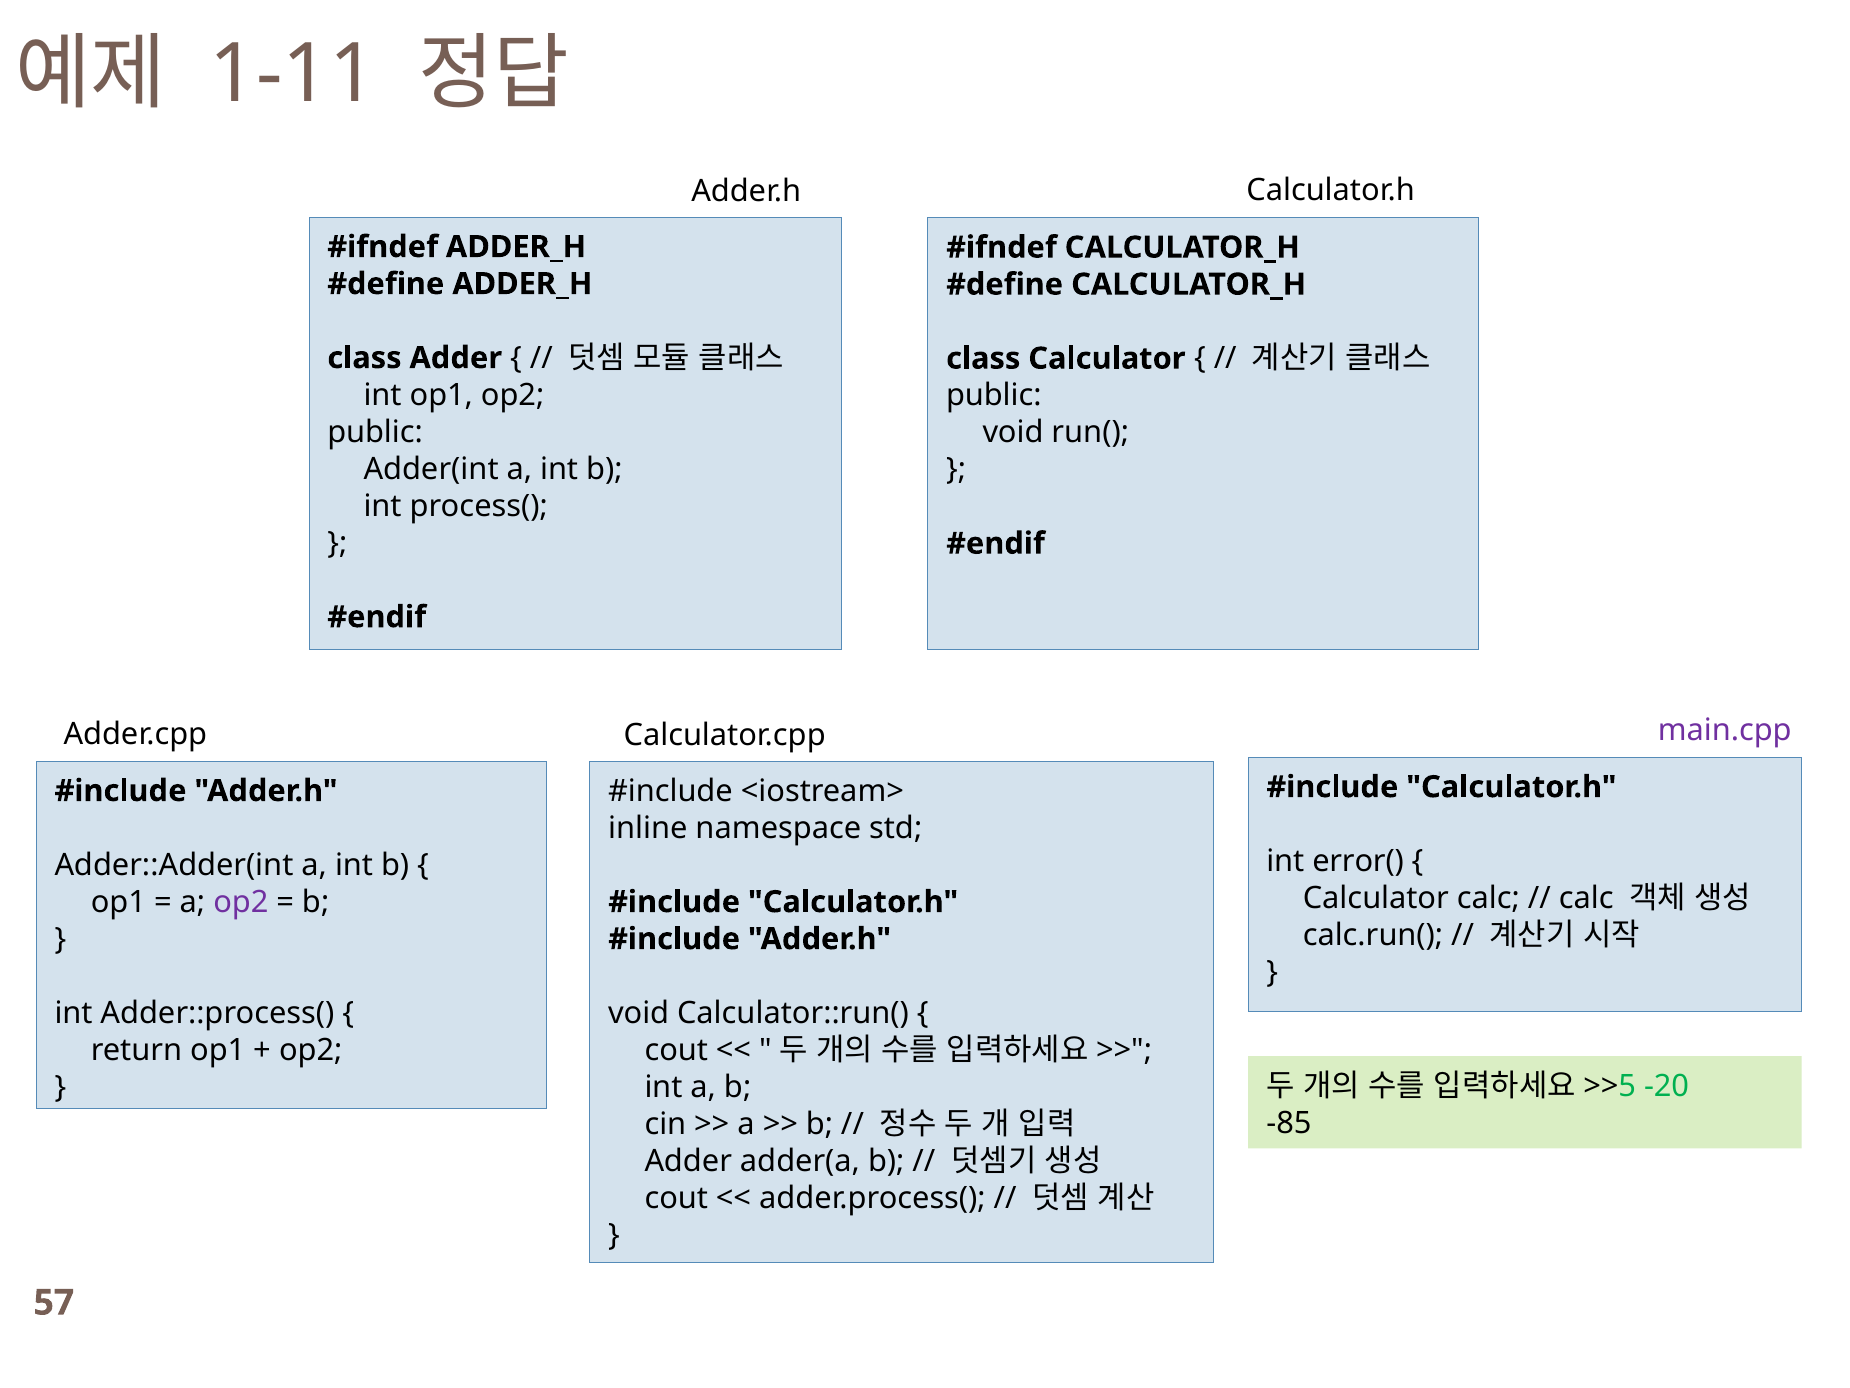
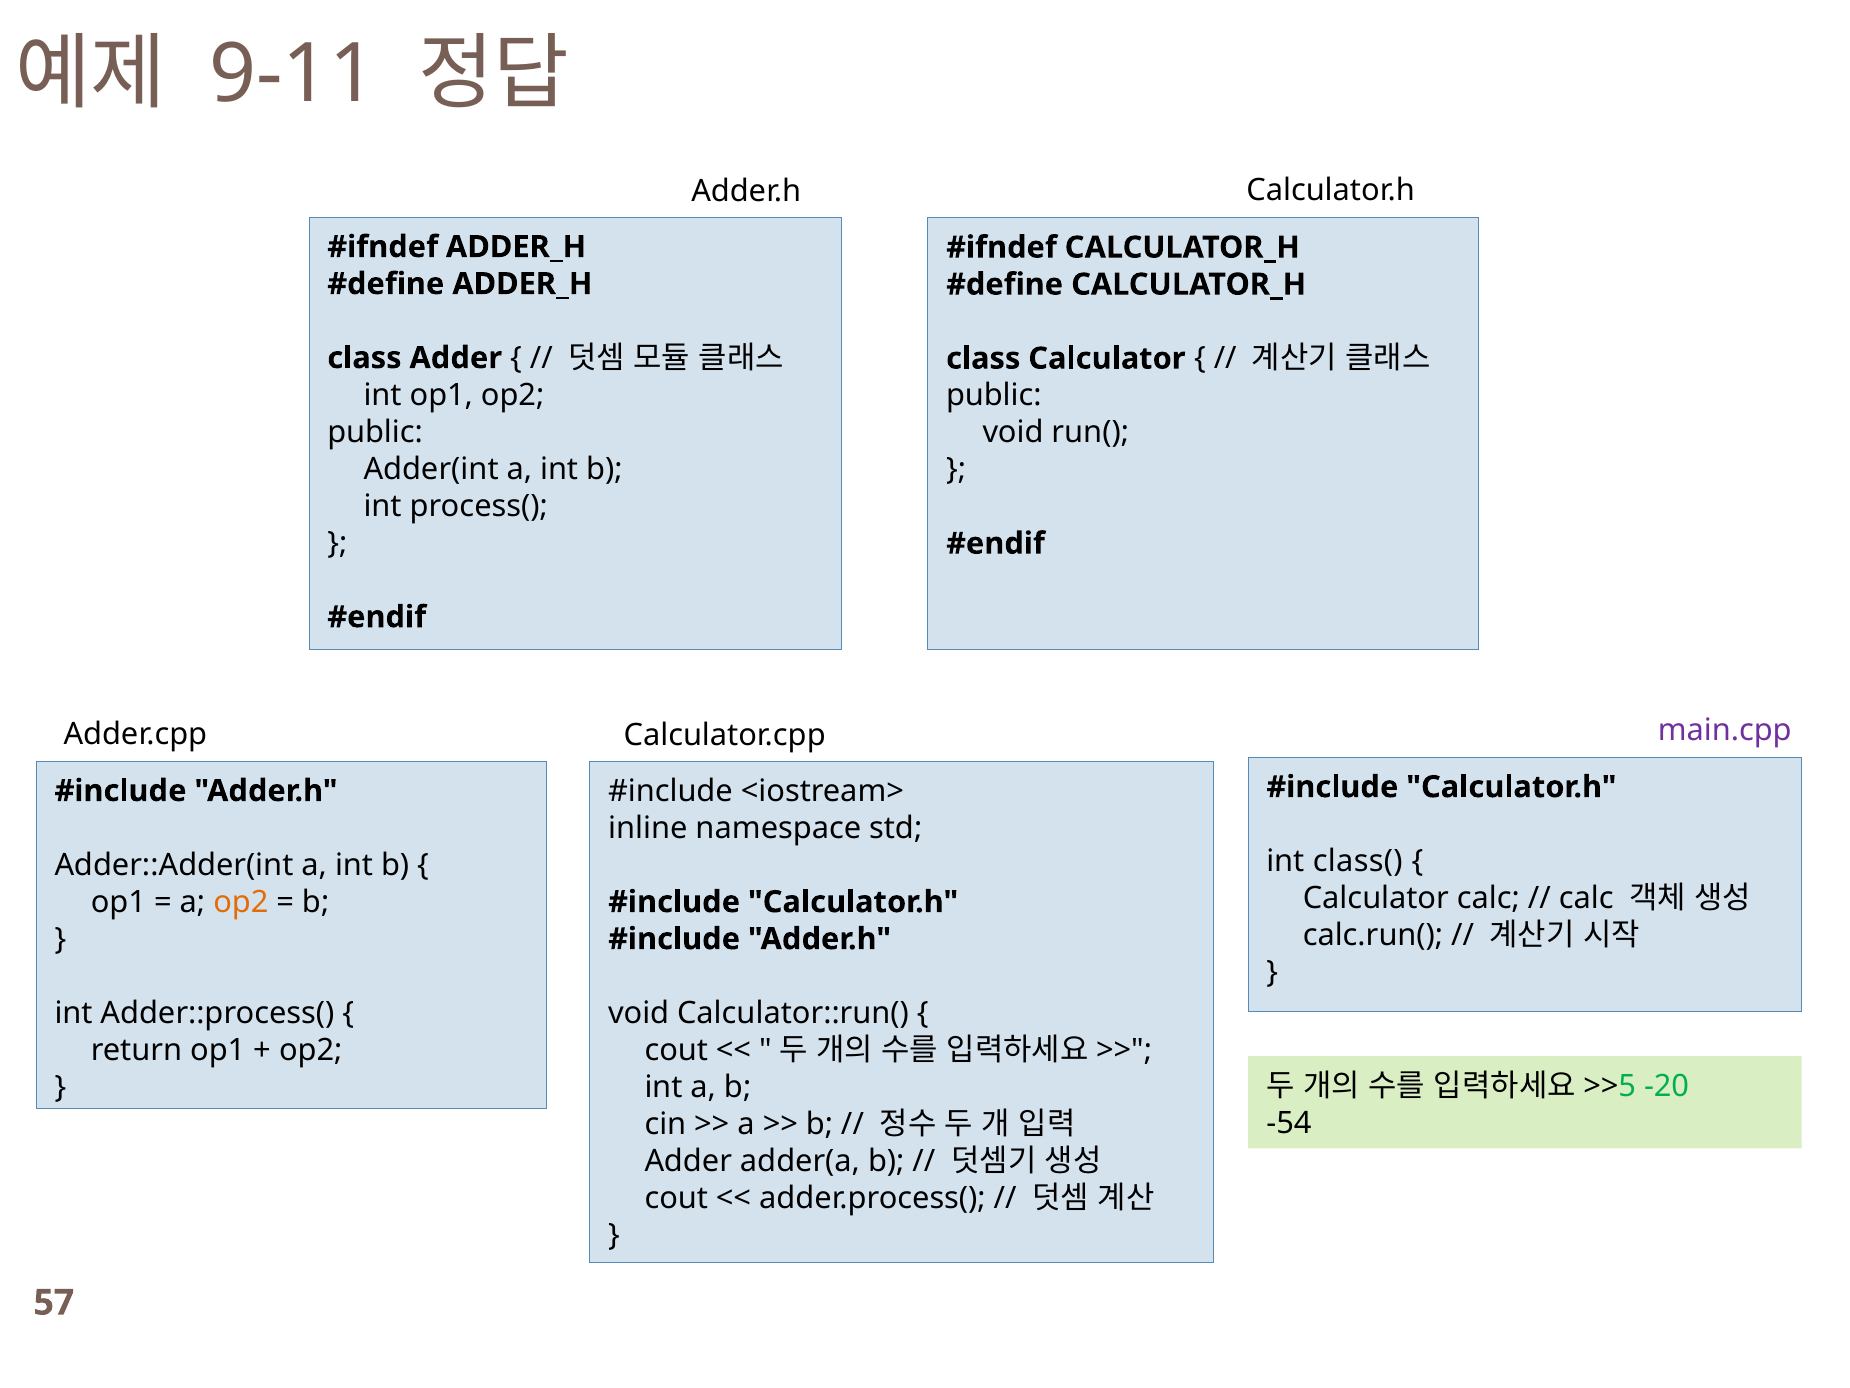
1-11: 1-11 -> 9-11 (293, 74)
error(: error( -> class( (1358, 861)
op2 colour: purple -> orange (241, 902)
-85: -85 -> -54 (1289, 1122)
